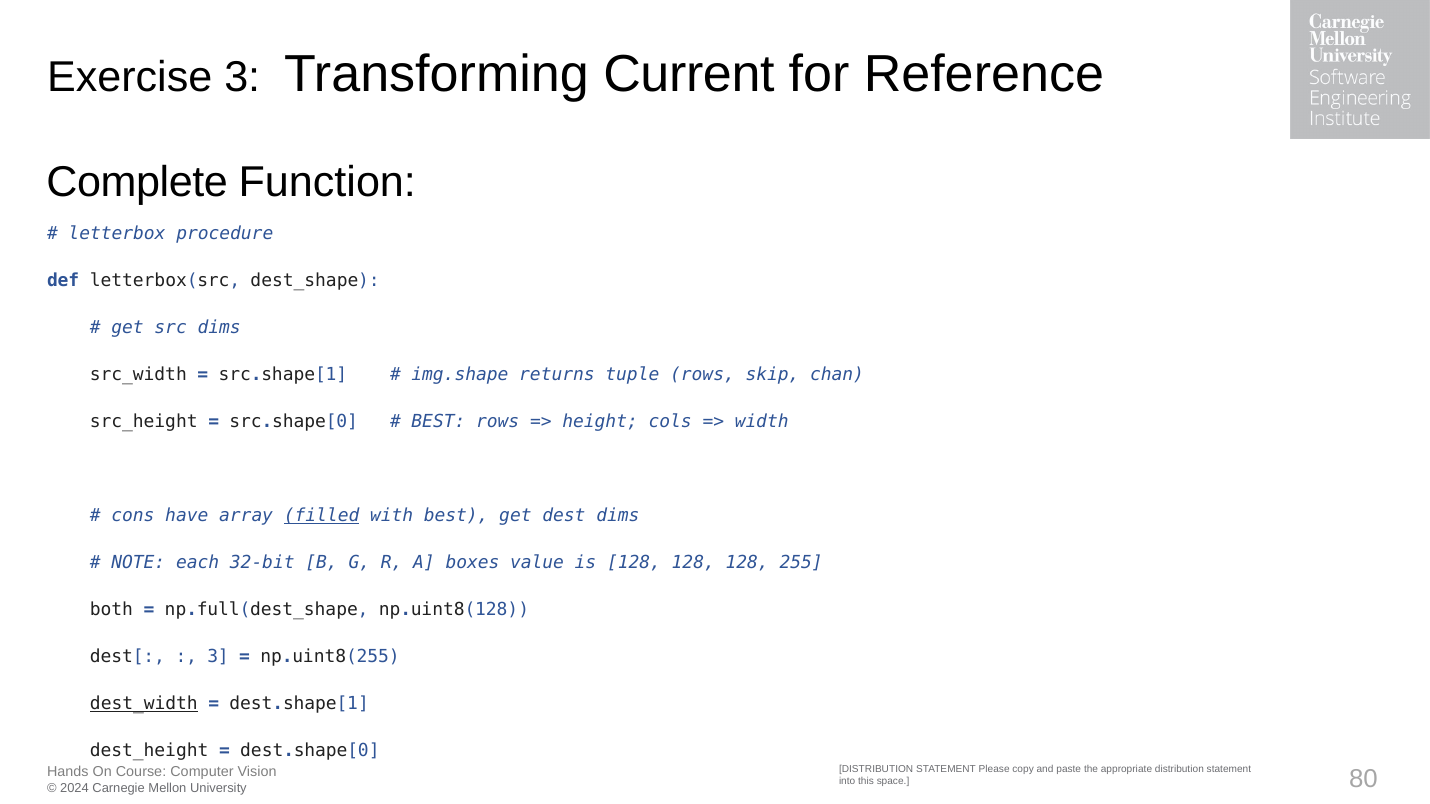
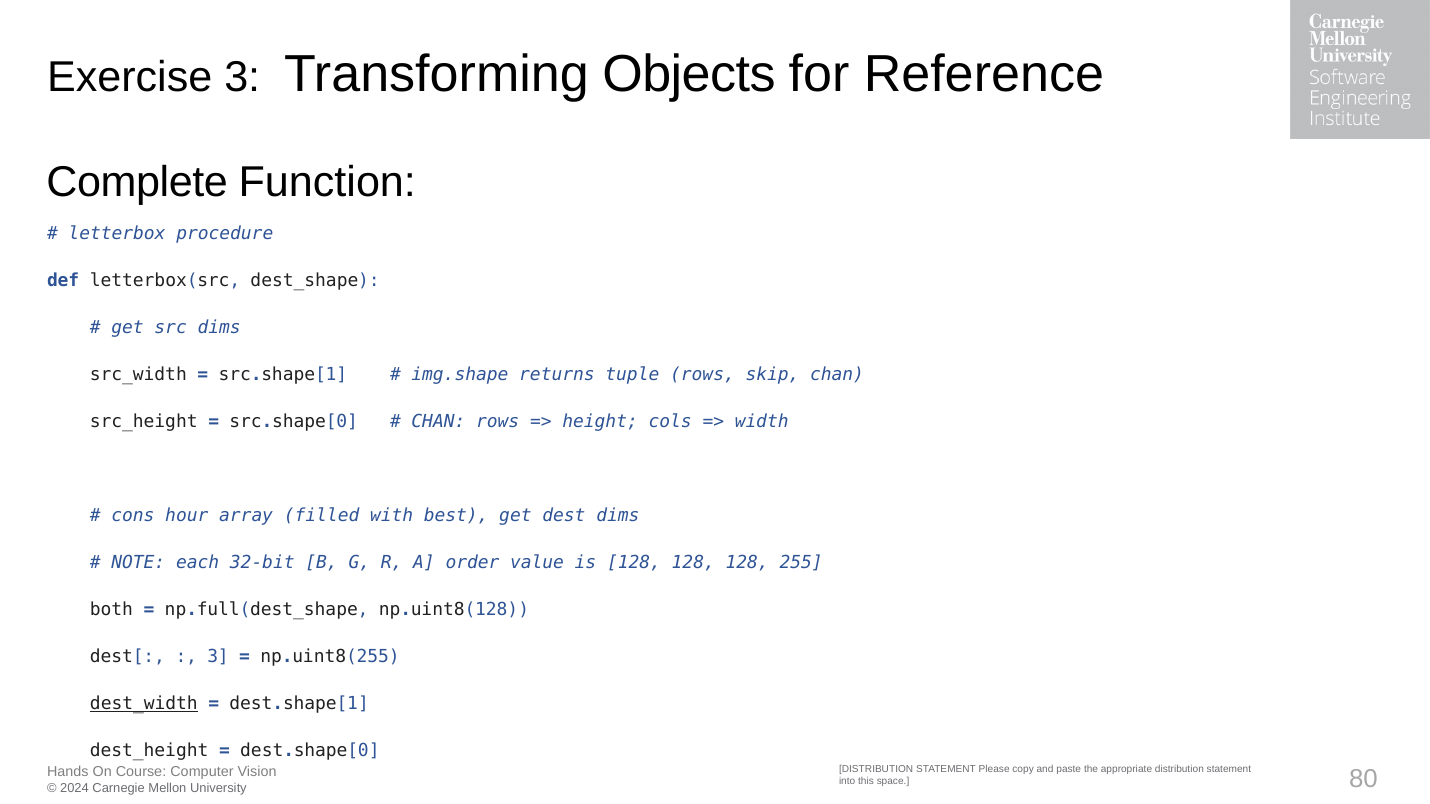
Current: Current -> Objects (689, 74)
BEST: BEST -> CHAN (438, 422)
have: have -> hour (187, 516)
filled underline: present -> none (322, 516)
boxes: boxes -> order (472, 563)
